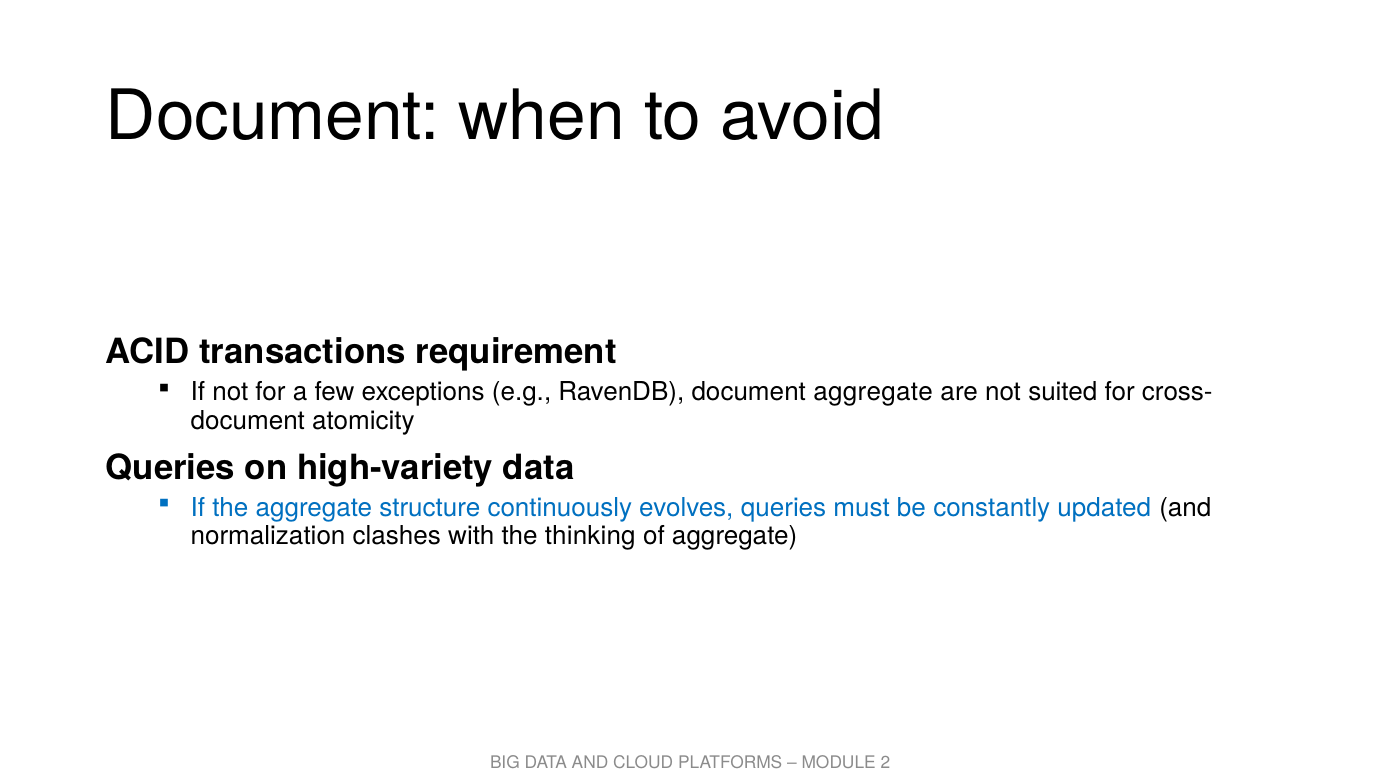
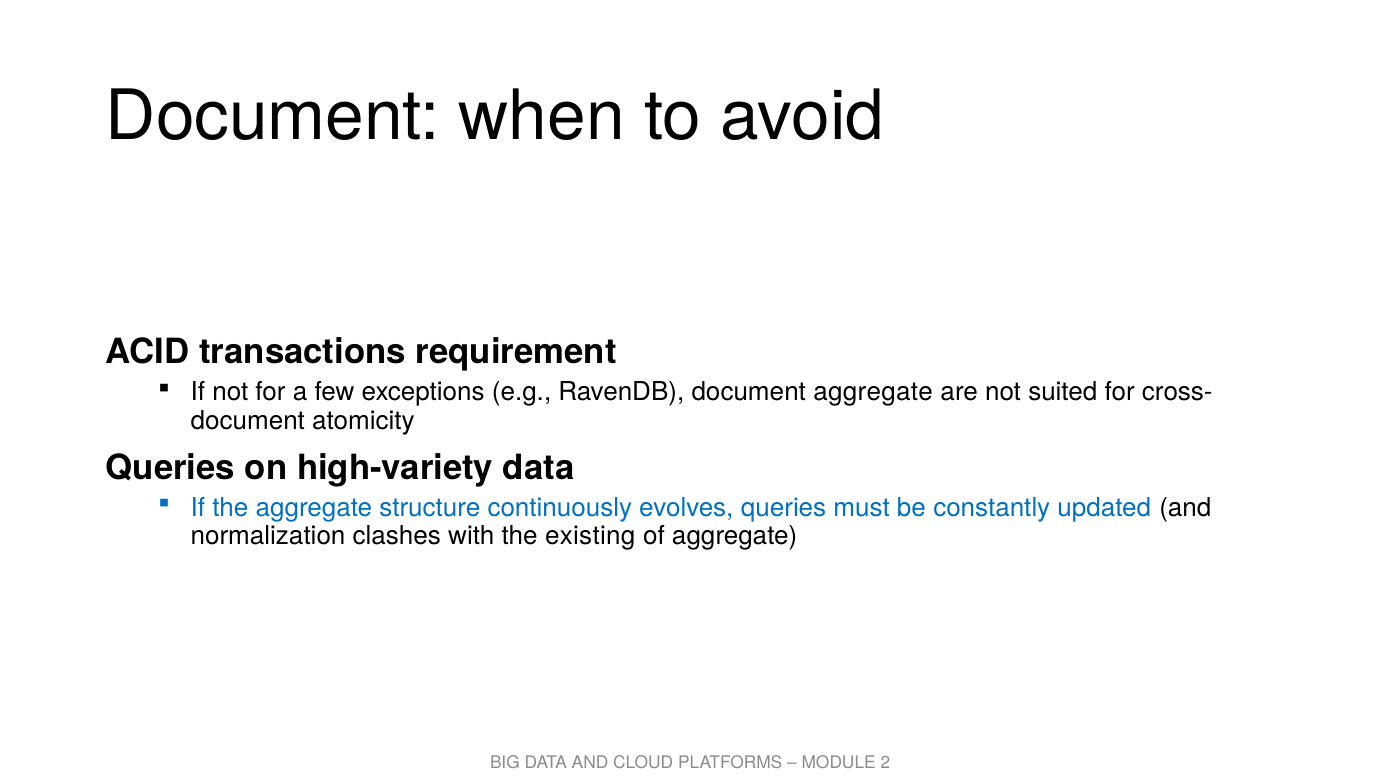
thinking: thinking -> existing (590, 536)
